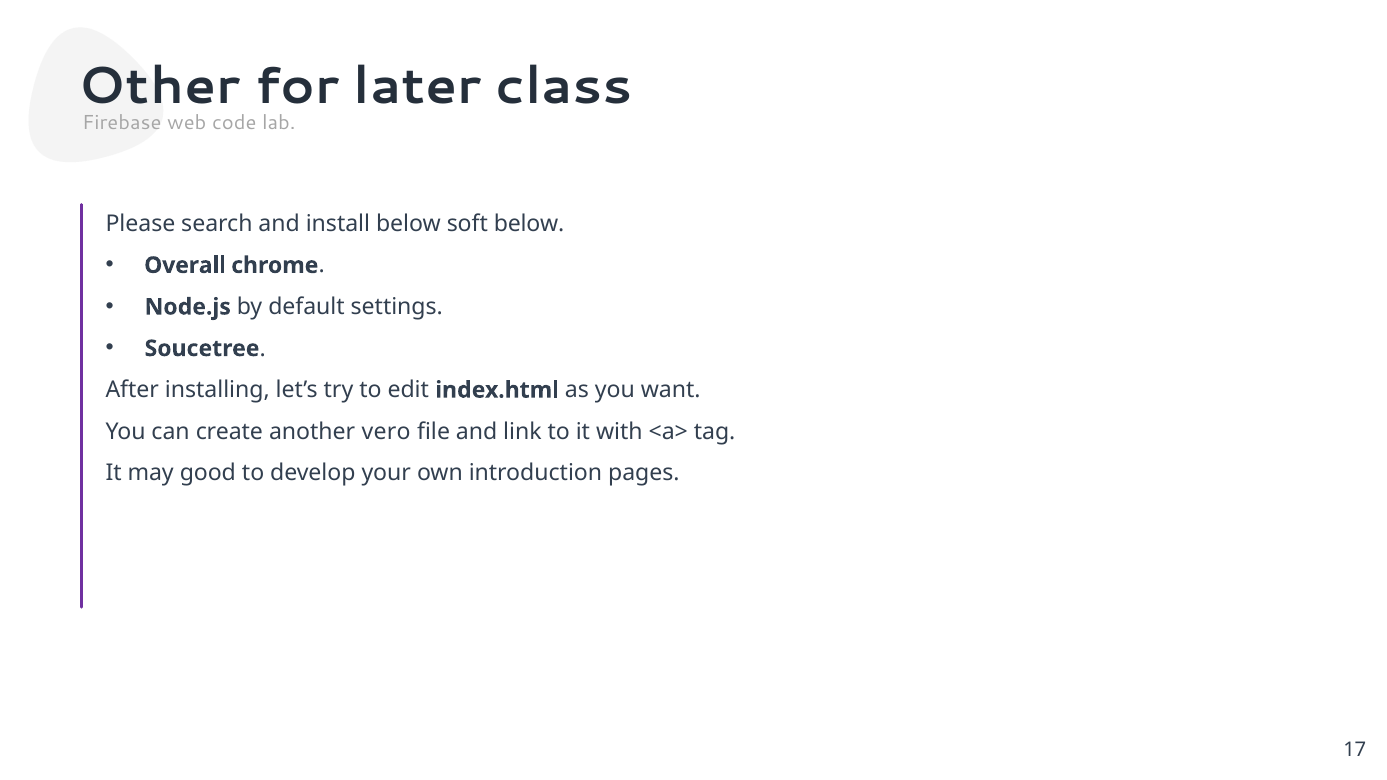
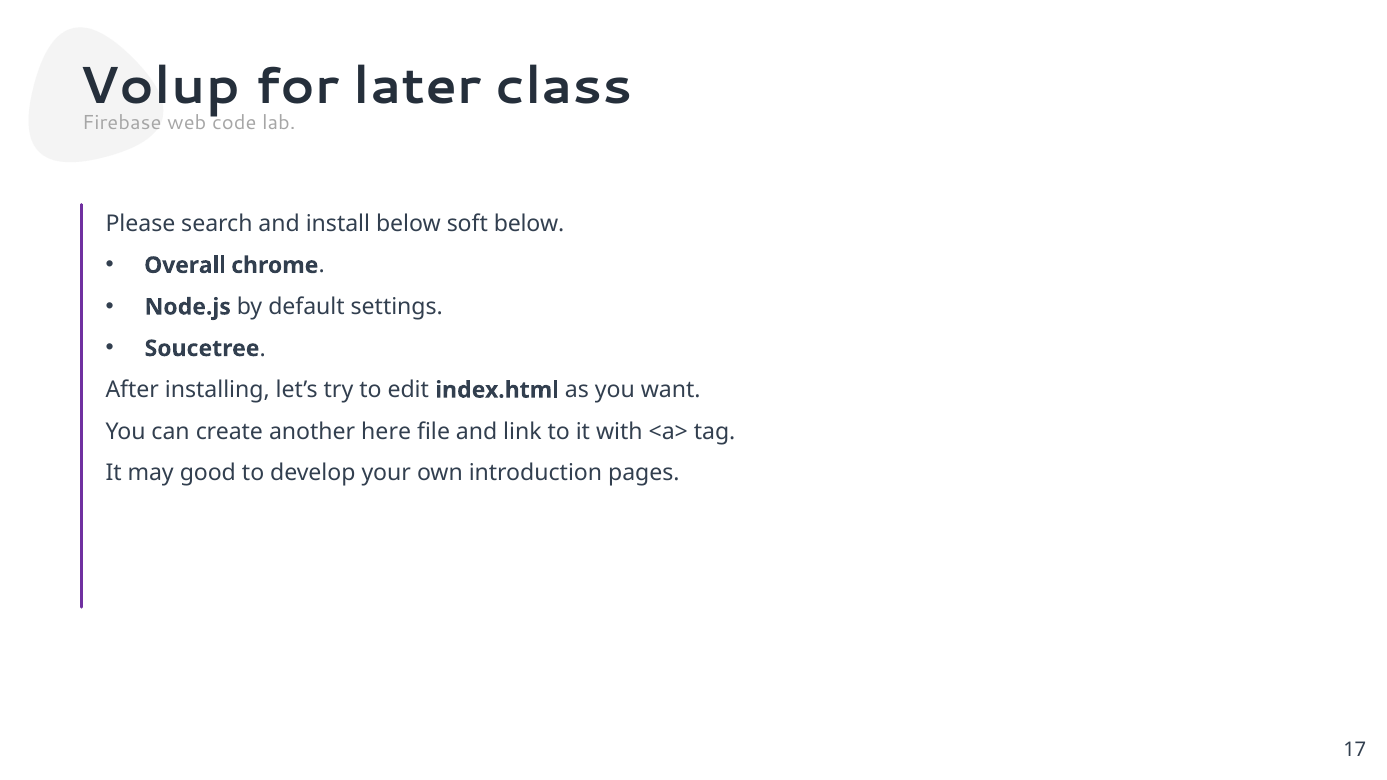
Other: Other -> Volup (160, 86)
vero: vero -> here (386, 432)
